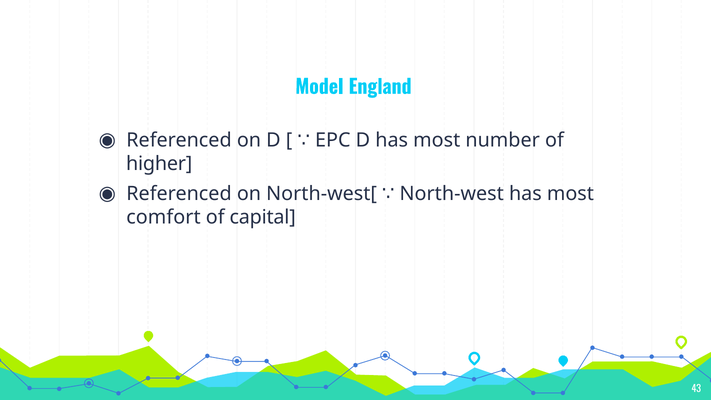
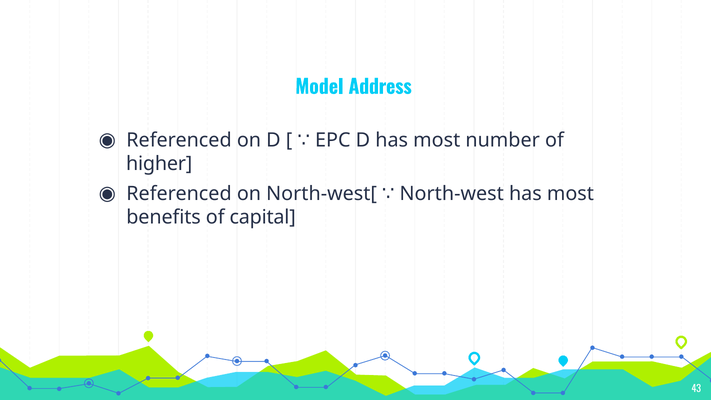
England: England -> Address (380, 87)
comfort: comfort -> benefits (164, 217)
